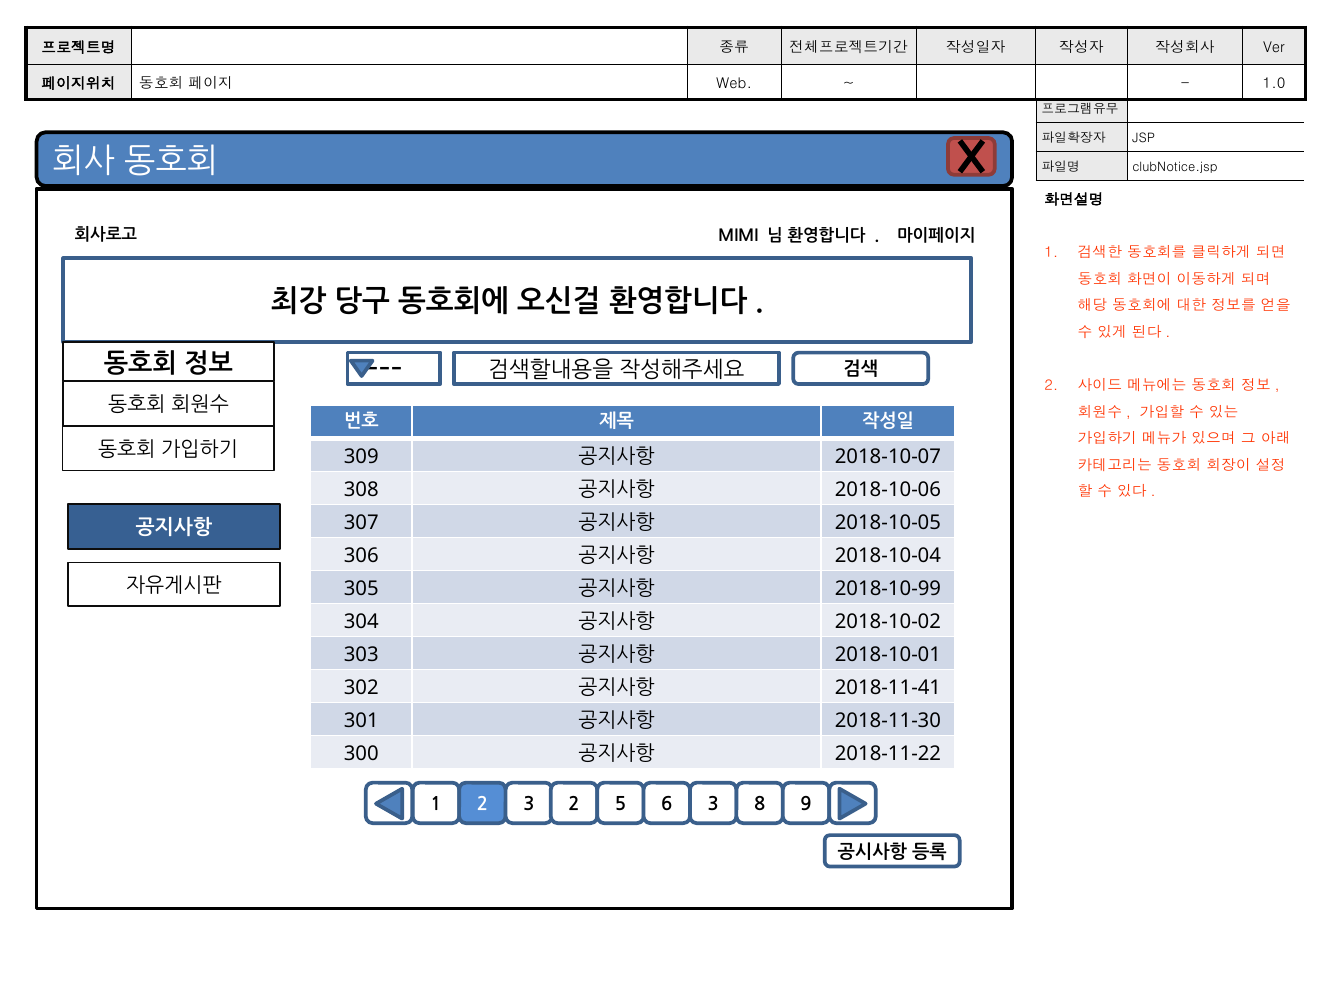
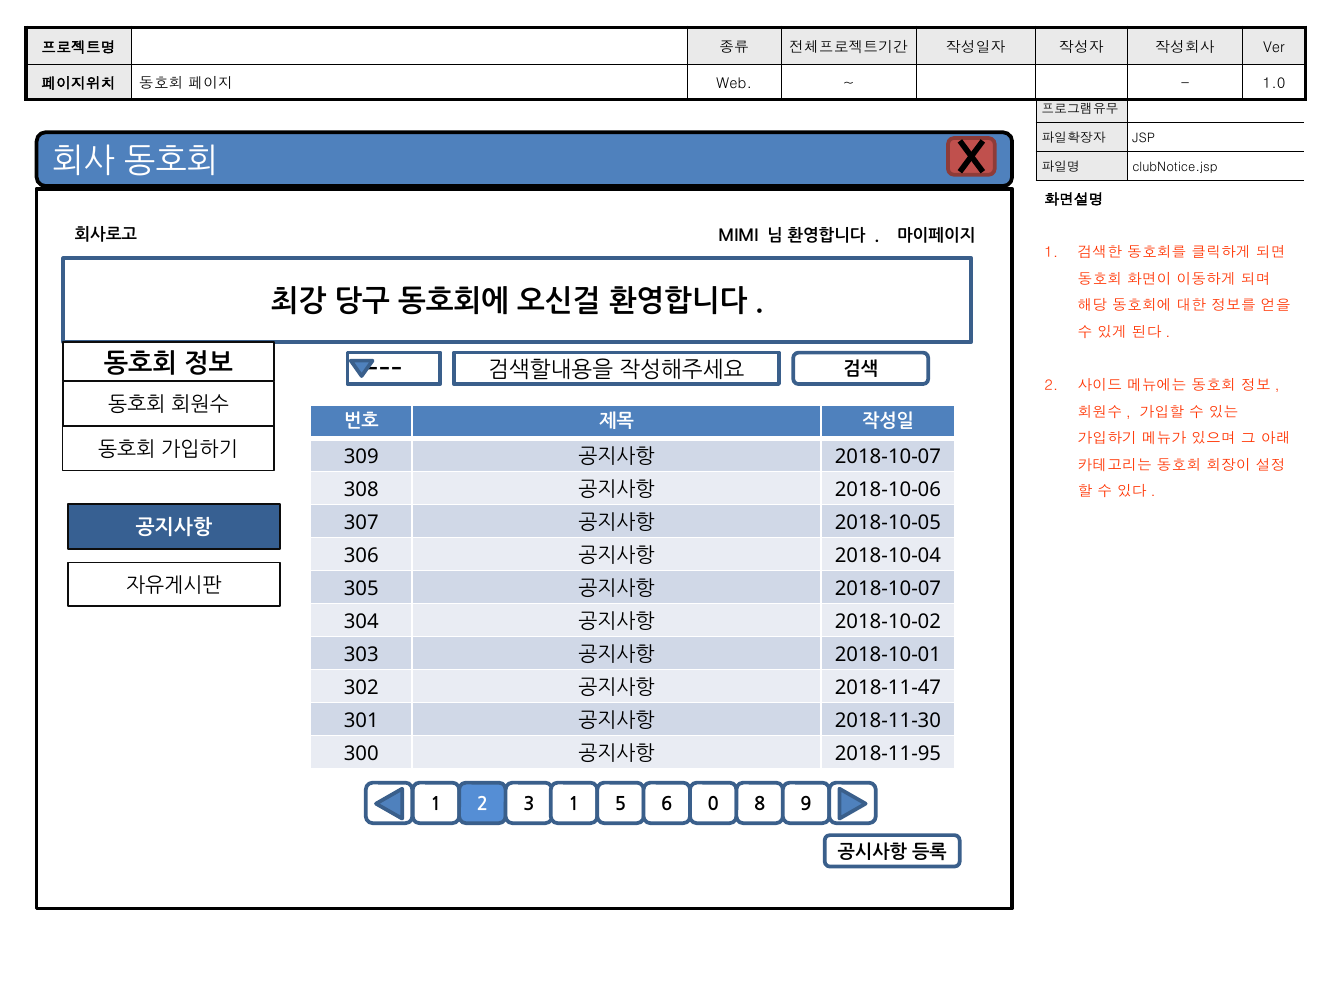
2018-10-99: 2018-10-99 -> 2018-10-07 (888, 589)
2018-11-41: 2018-11-41 -> 2018-11-47 (888, 688)
2018-11-22: 2018-11-22 -> 2018-11-95 (888, 754)
3 2: 2 -> 1 (574, 804)
6 3: 3 -> 0 (713, 804)
